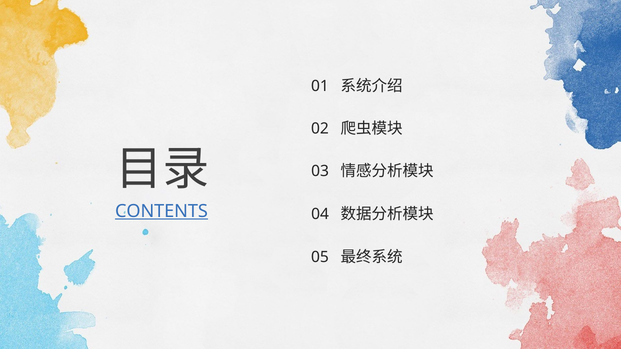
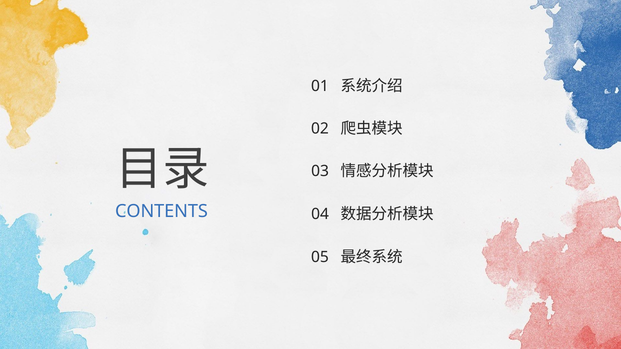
CONTENTS underline: present -> none (161, 211)
